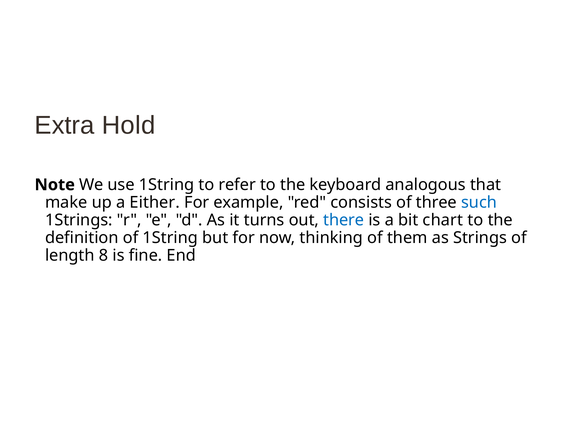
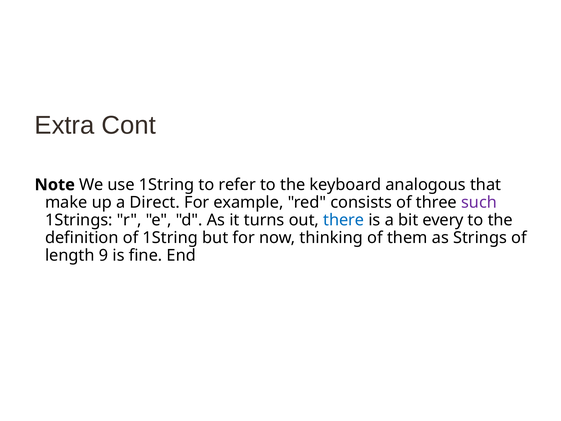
Hold: Hold -> Cont (129, 125)
Either: Either -> Direct (155, 202)
such colour: blue -> purple (479, 202)
chart: chart -> every (443, 220)
8: 8 -> 9 (104, 255)
